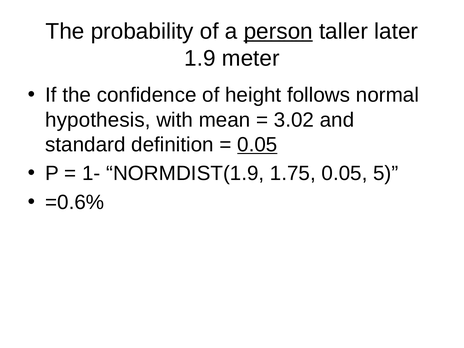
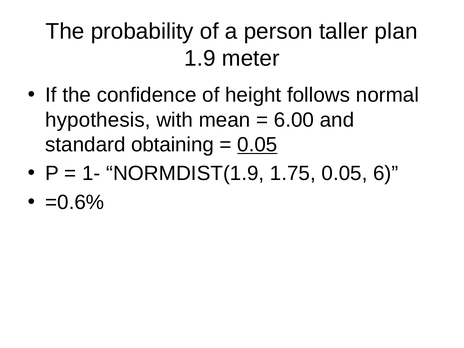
person underline: present -> none (278, 31)
later: later -> plan (396, 31)
3.02: 3.02 -> 6.00 (294, 120)
definition: definition -> obtaining (173, 145)
5: 5 -> 6 (386, 174)
